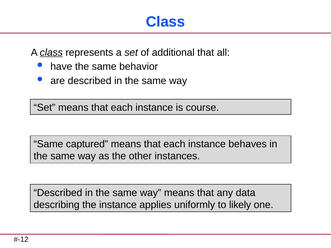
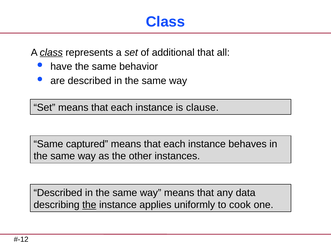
course: course -> clause (202, 108)
the underline: none -> present (89, 205)
likely: likely -> cook (240, 205)
